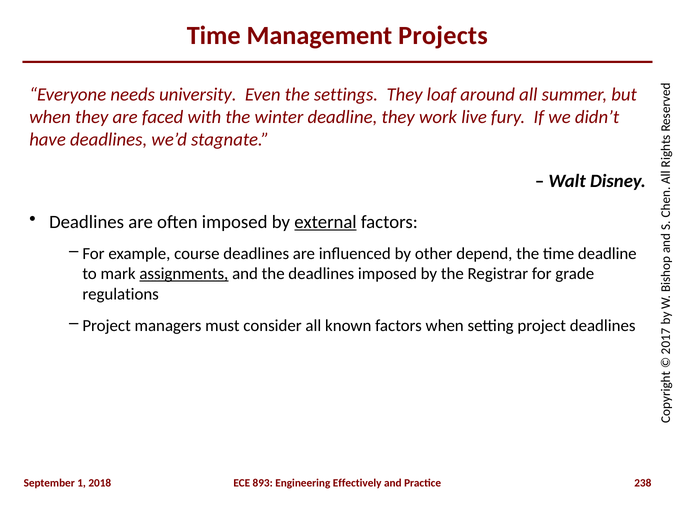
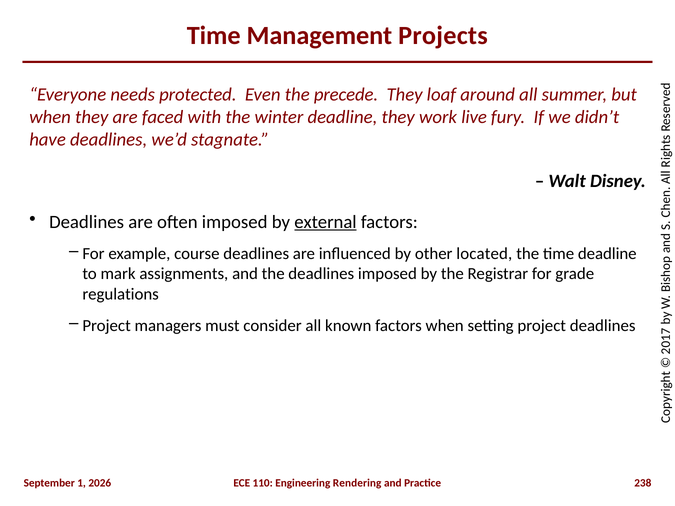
university: university -> protected (198, 95)
settings: settings -> precede (346, 95)
depend: depend -> located (484, 254)
assignments underline: present -> none (184, 274)
2018: 2018 -> 2026 (100, 483)
893: 893 -> 110 (263, 483)
Effectively: Effectively -> Rendering (357, 483)
